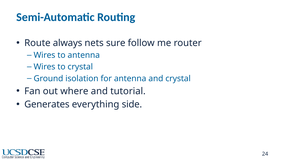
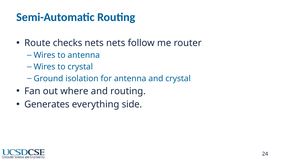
always: always -> checks (68, 43)
nets sure: sure -> nets (116, 43)
and tutorial: tutorial -> routing (128, 91)
